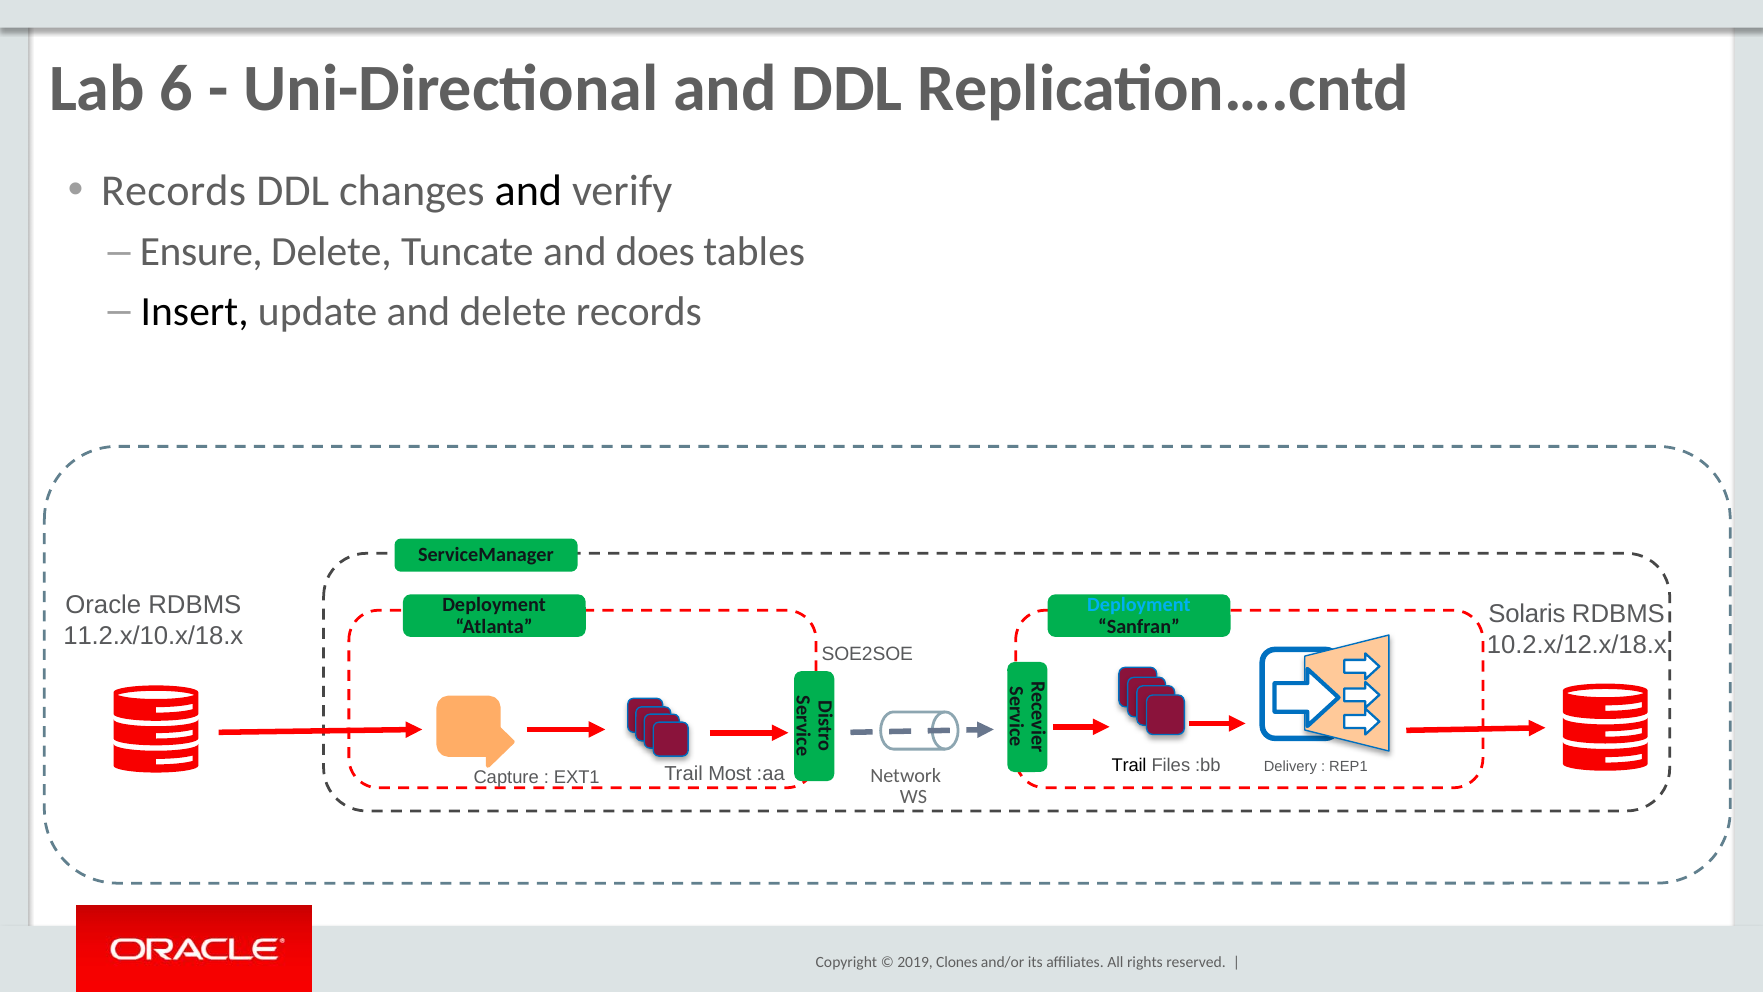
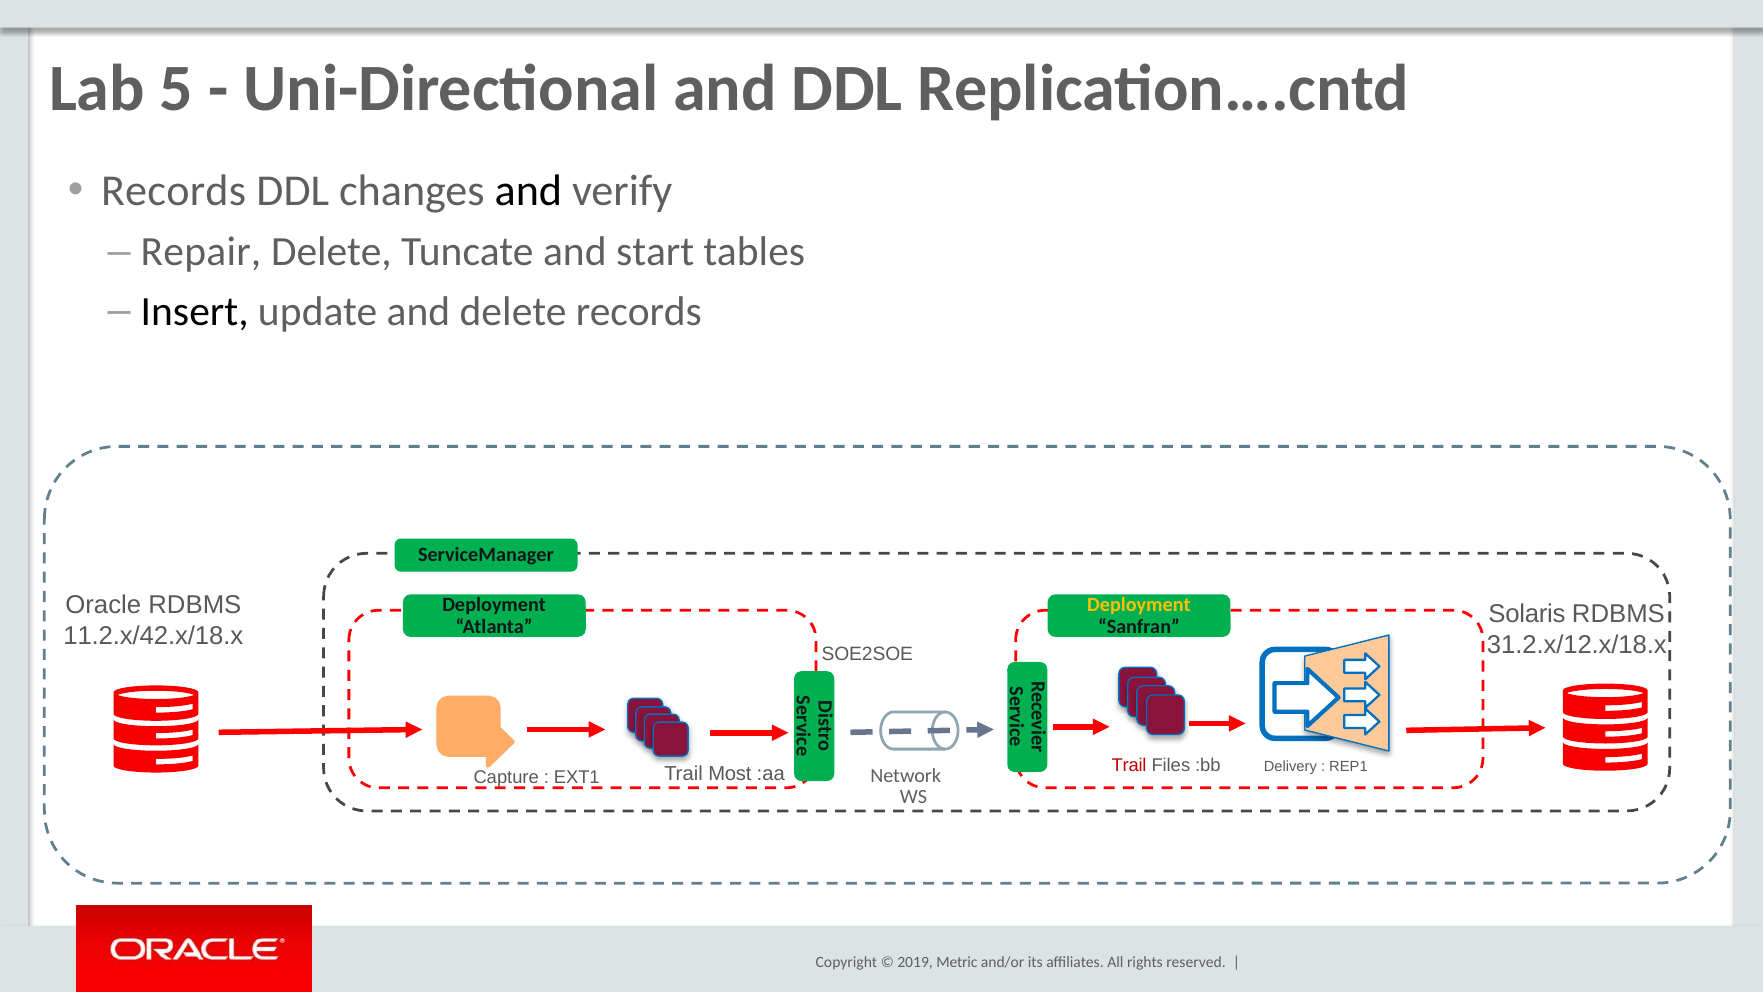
6: 6 -> 5 (177, 89)
Ensure: Ensure -> Repair (201, 252)
does: does -> start (655, 252)
Deployment colour: light blue -> yellow (1139, 605)
11.2.x/10.x/18.x: 11.2.x/10.x/18.x -> 11.2.x/42.x/18.x (153, 636)
10.2.x/12.x/18.x: 10.2.x/12.x/18.x -> 31.2.x/12.x/18.x (1577, 645)
Trail colour: black -> red (1129, 766)
Clones: Clones -> Metric (957, 963)
